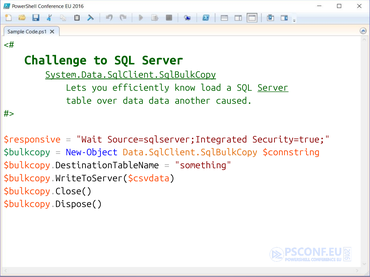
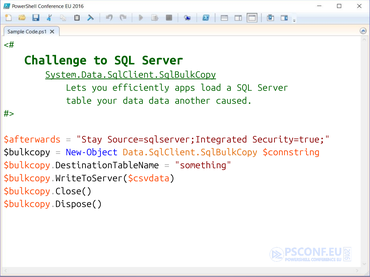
know: know -> apps (185, 88)
Server underline: present -> none (273, 88)
over: over -> your (107, 101)
$responsive: $responsive -> $afterwards (32, 140)
Wait: Wait -> Stay (89, 140)
$bulkcopy colour: green -> black (27, 153)
